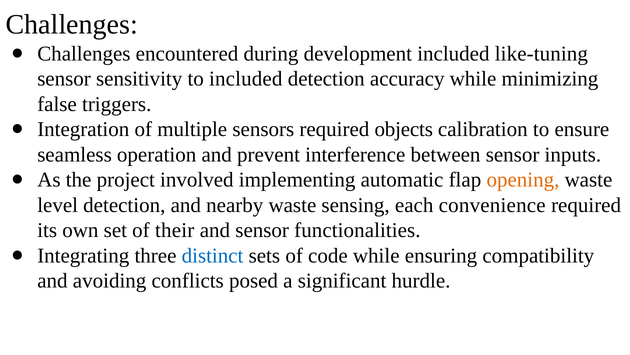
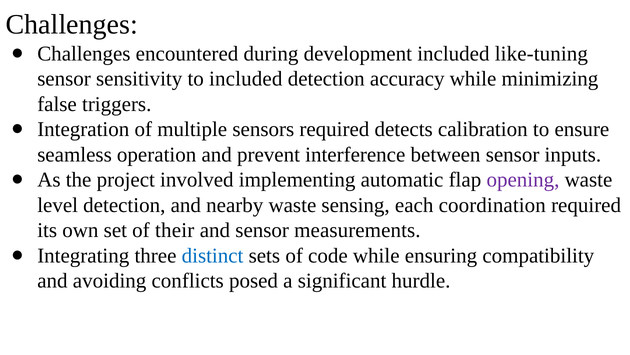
objects: objects -> detects (404, 129)
opening colour: orange -> purple (523, 180)
convenience: convenience -> coordination (492, 205)
functionalities: functionalities -> measurements (357, 230)
